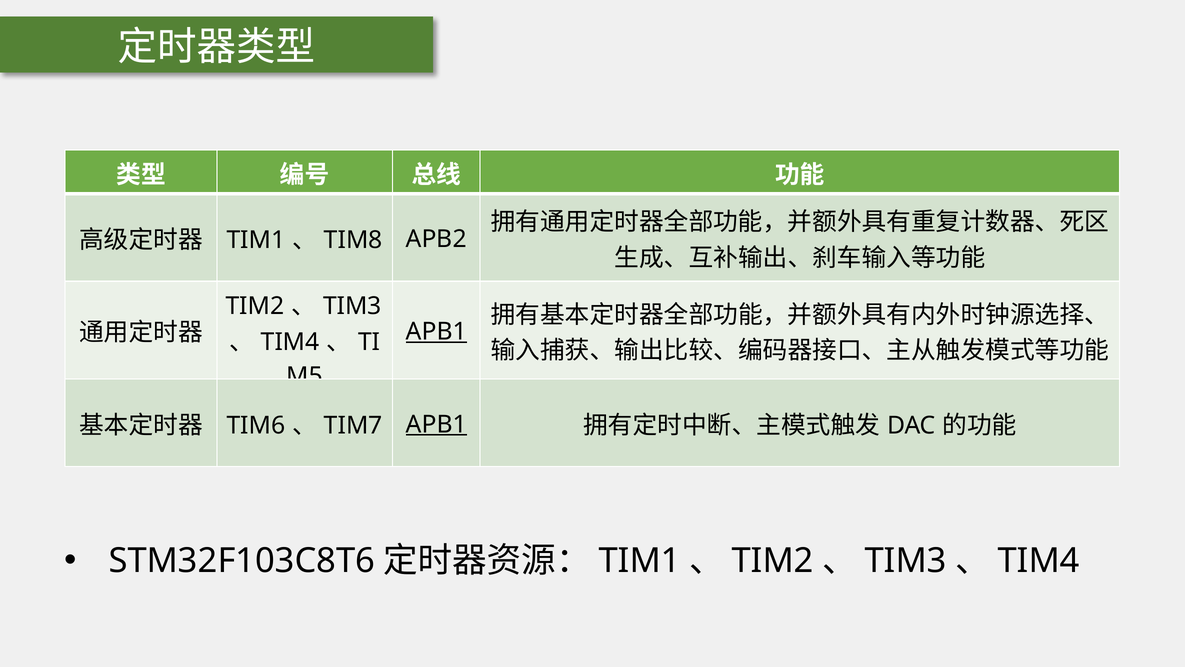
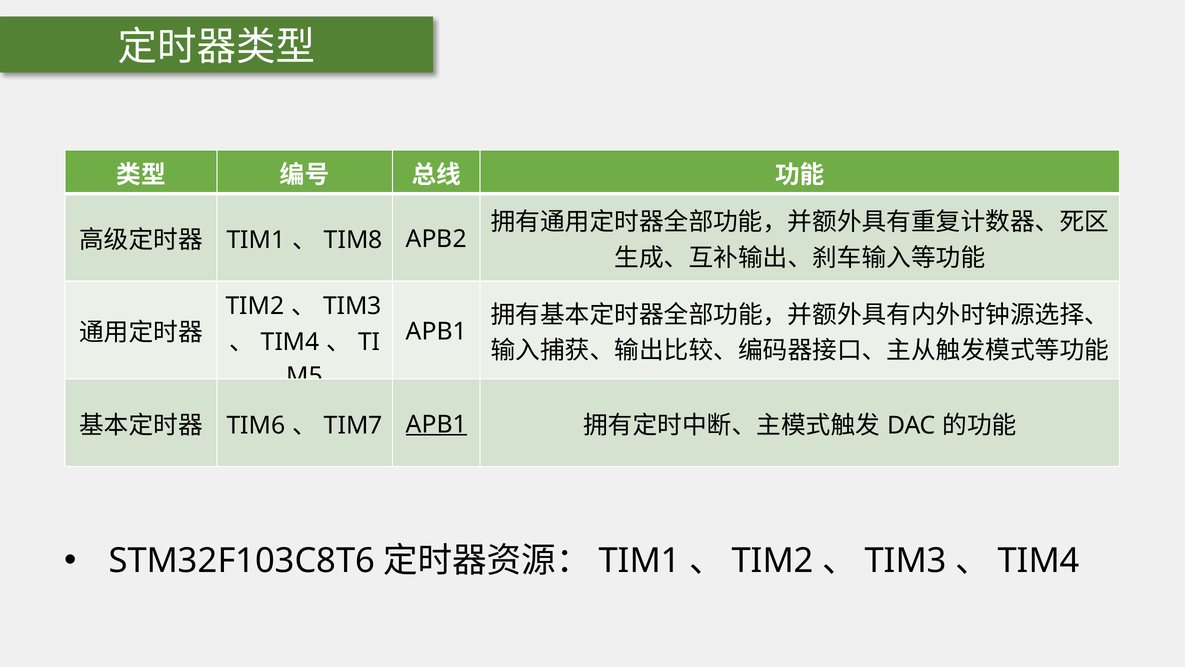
APB1 underline: present -> none (436, 331)
